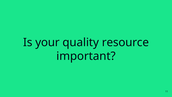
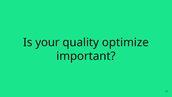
resource: resource -> optimize (125, 42)
